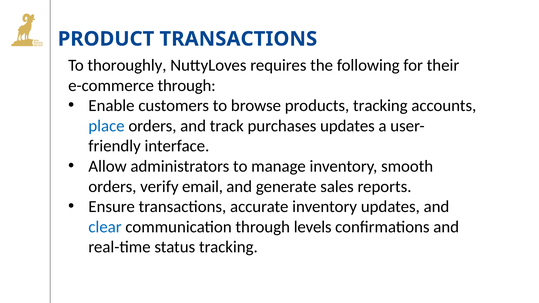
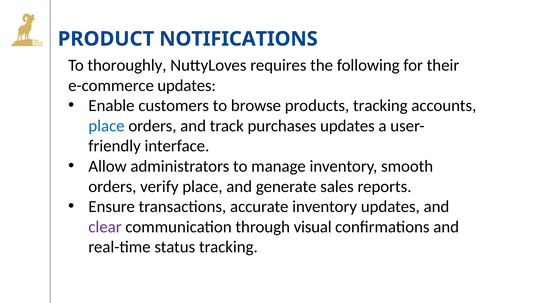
PRODUCT TRANSACTIONS: TRANSACTIONS -> NOTIFICATIONS (238, 39)
e-commerce through: through -> updates (187, 86)
verify email: email -> place (202, 187)
clear colour: blue -> purple (105, 227)
levels: levels -> visual (313, 227)
